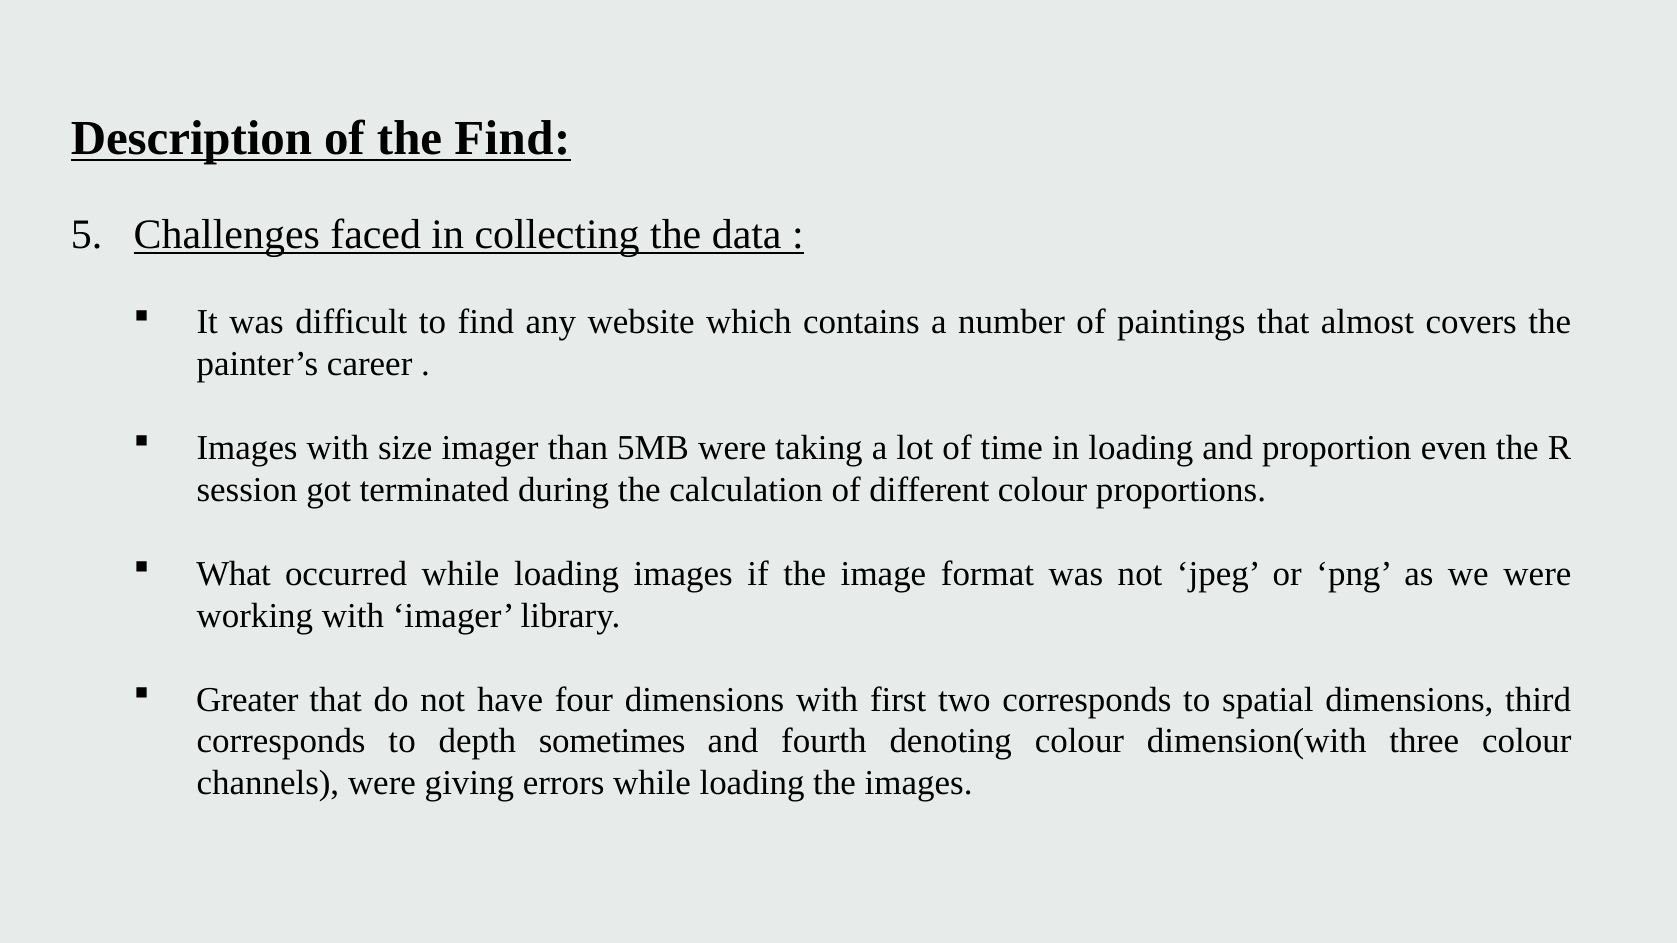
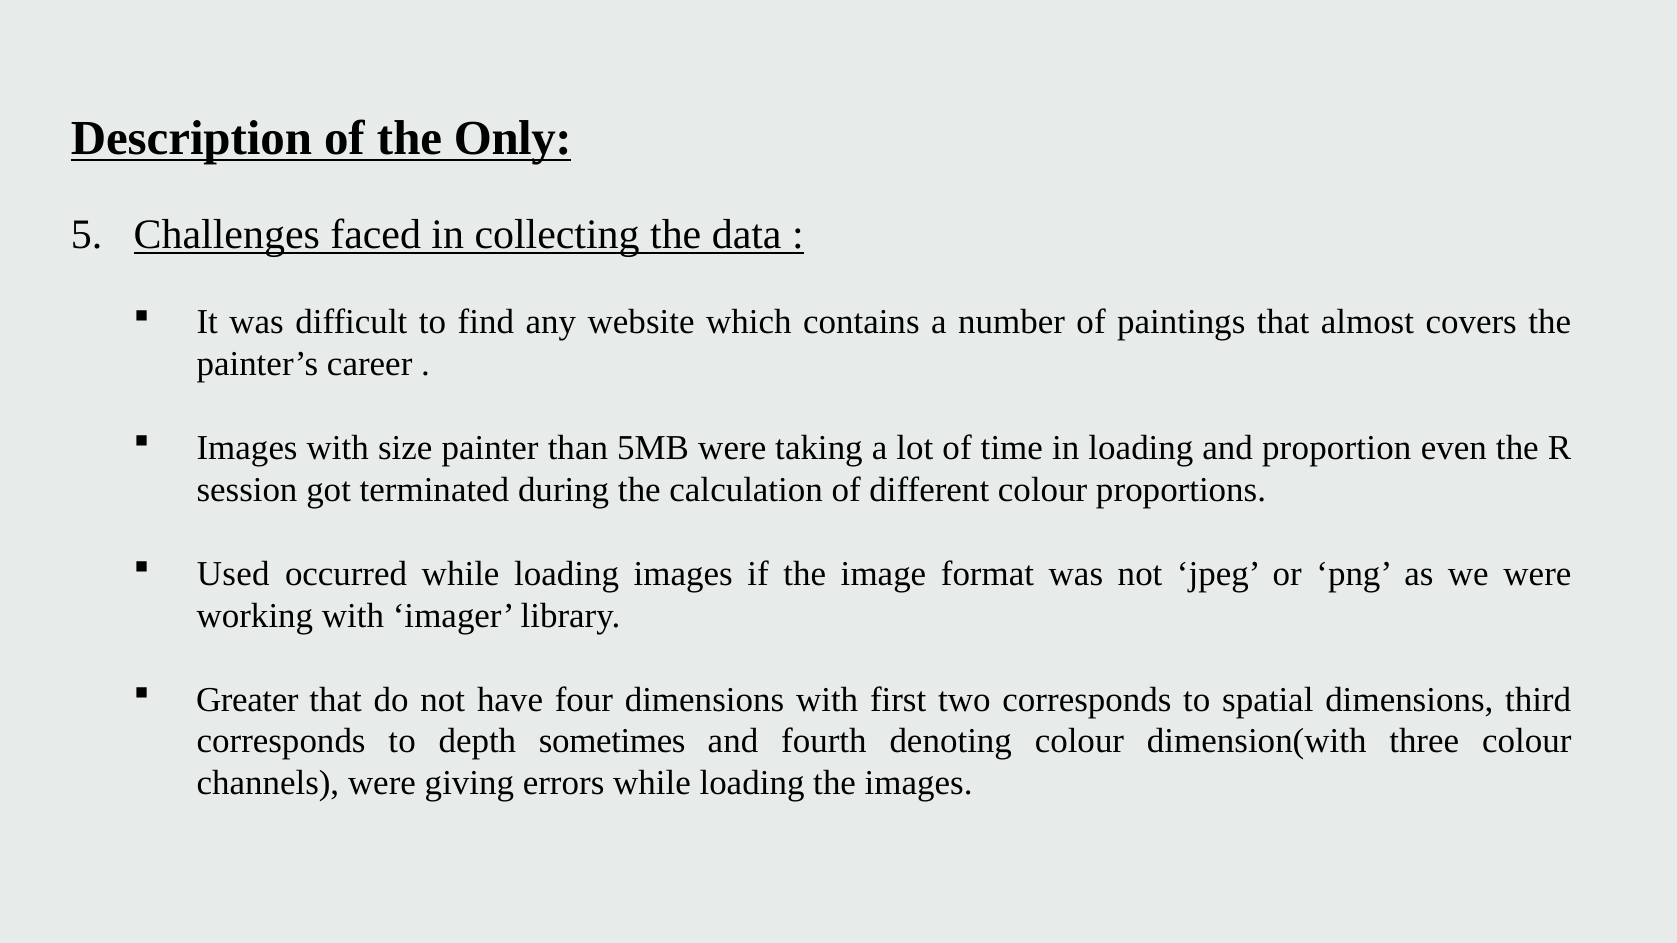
the Find: Find -> Only (513, 139)
size imager: imager -> painter (490, 448)
What: What -> Used (233, 574)
